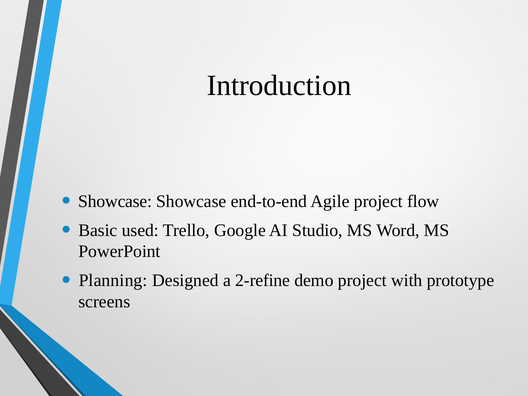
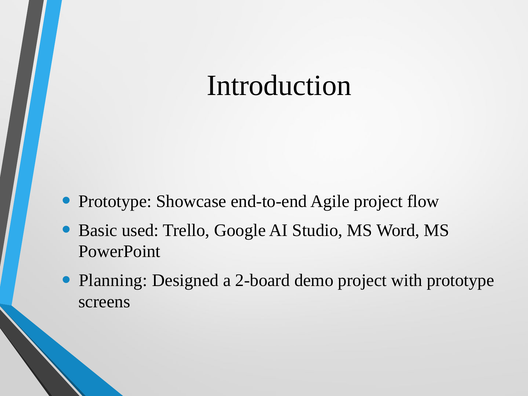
Showcase: Showcase -> Prototype (115, 201)
2-refine: 2-refine -> 2-board (263, 280)
